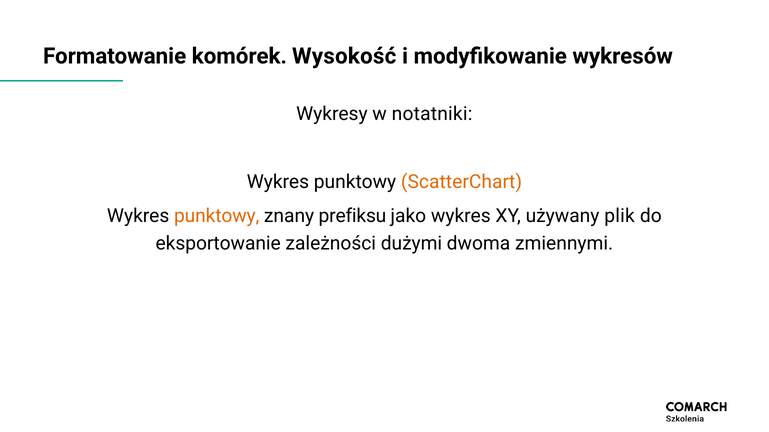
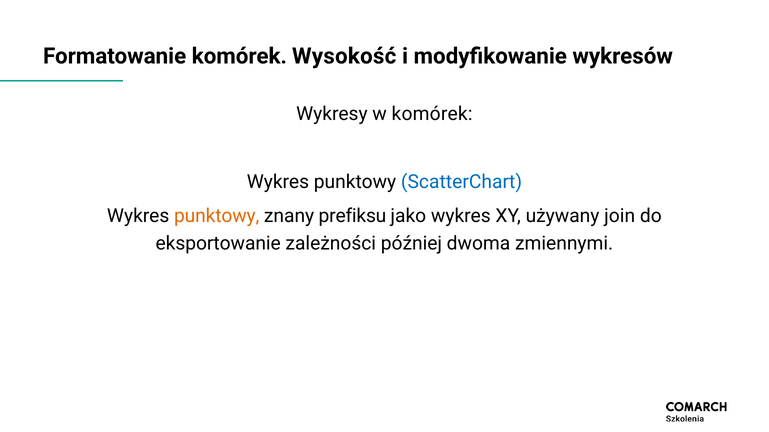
w notatniki: notatniki -> komórek (432, 114)
ScatterChart colour: orange -> blue (462, 182)
plik: plik -> join (620, 216)
dużymi: dużymi -> później (411, 244)
